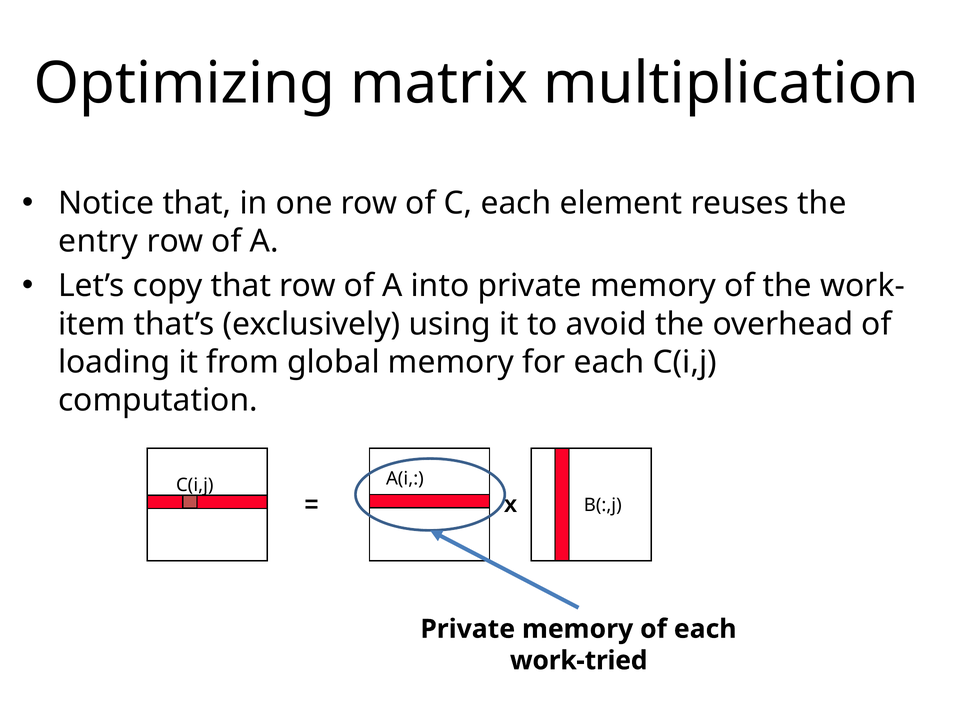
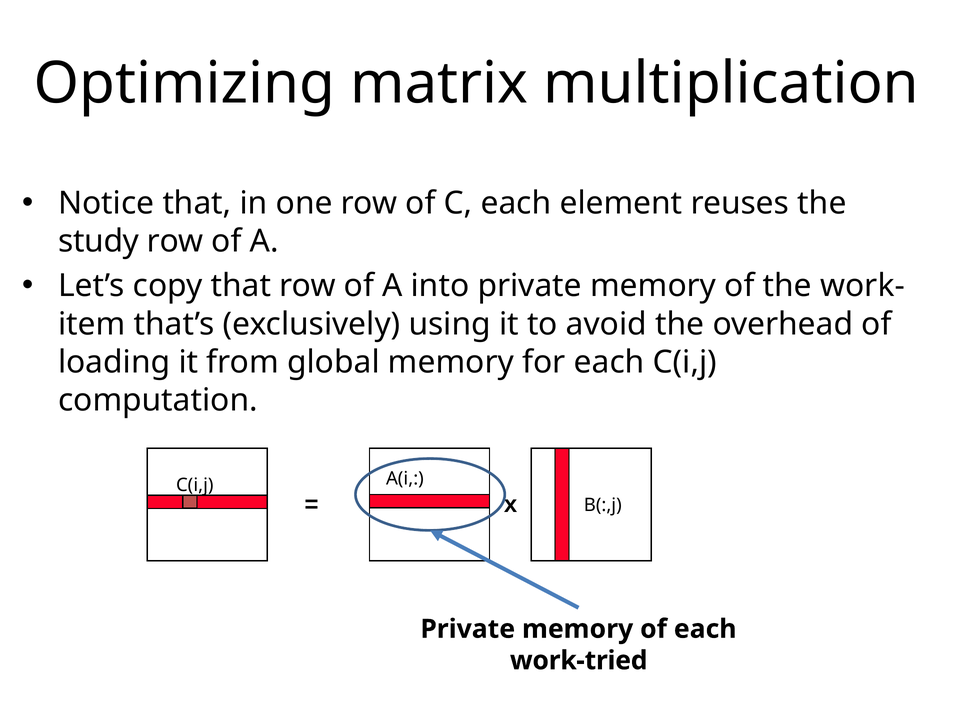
entry: entry -> study (99, 242)
